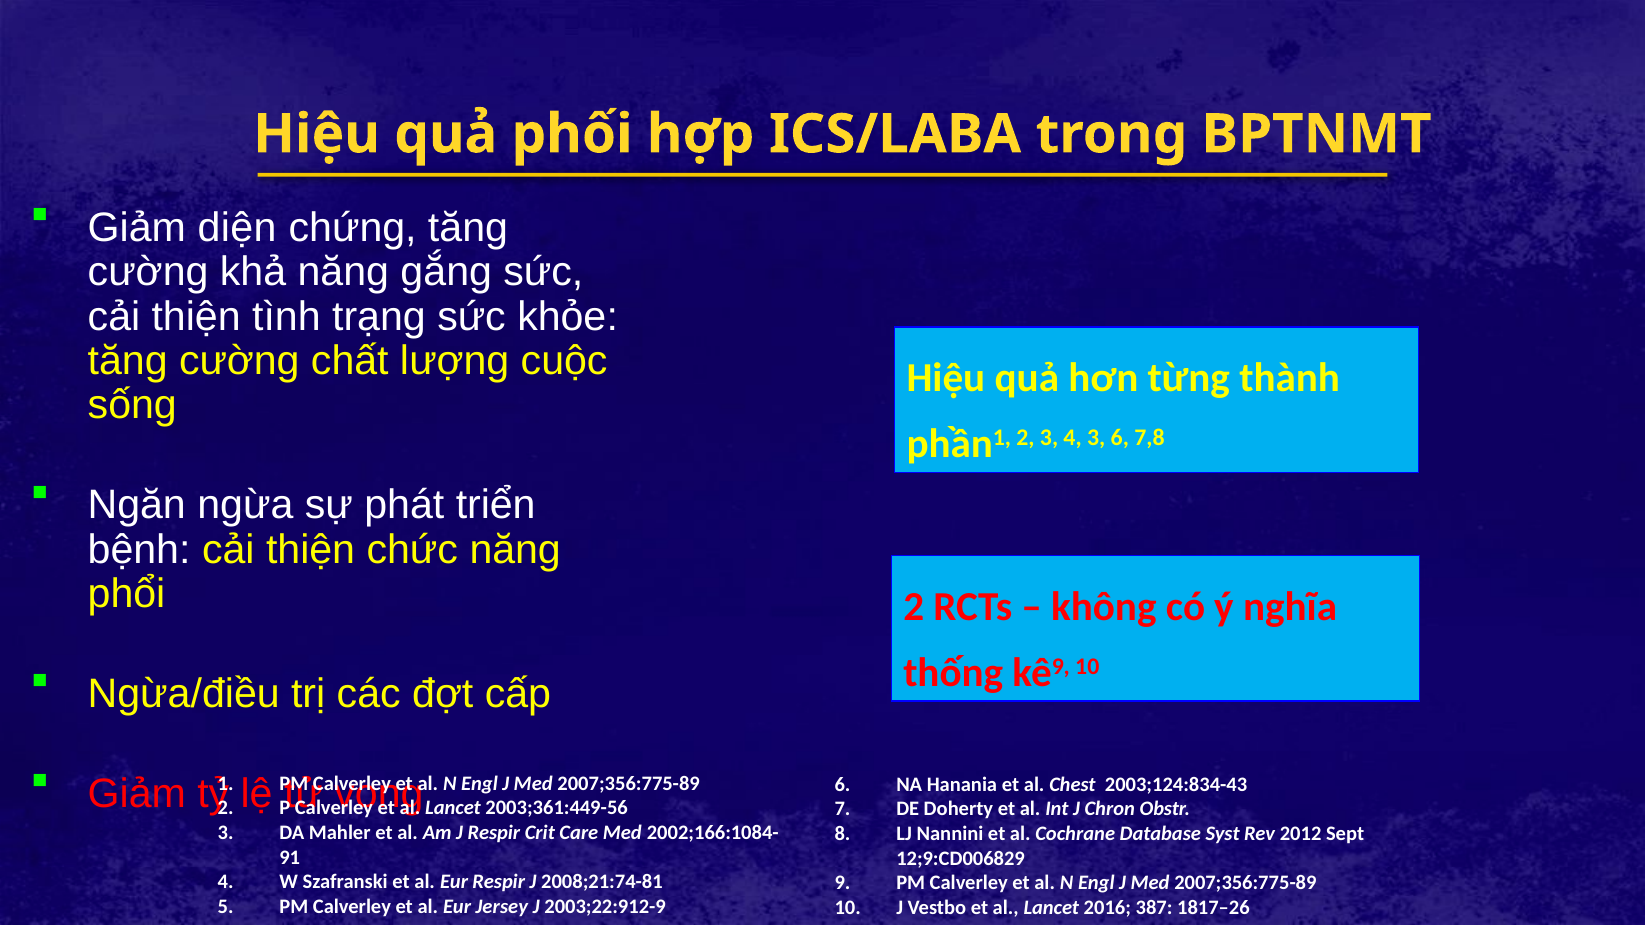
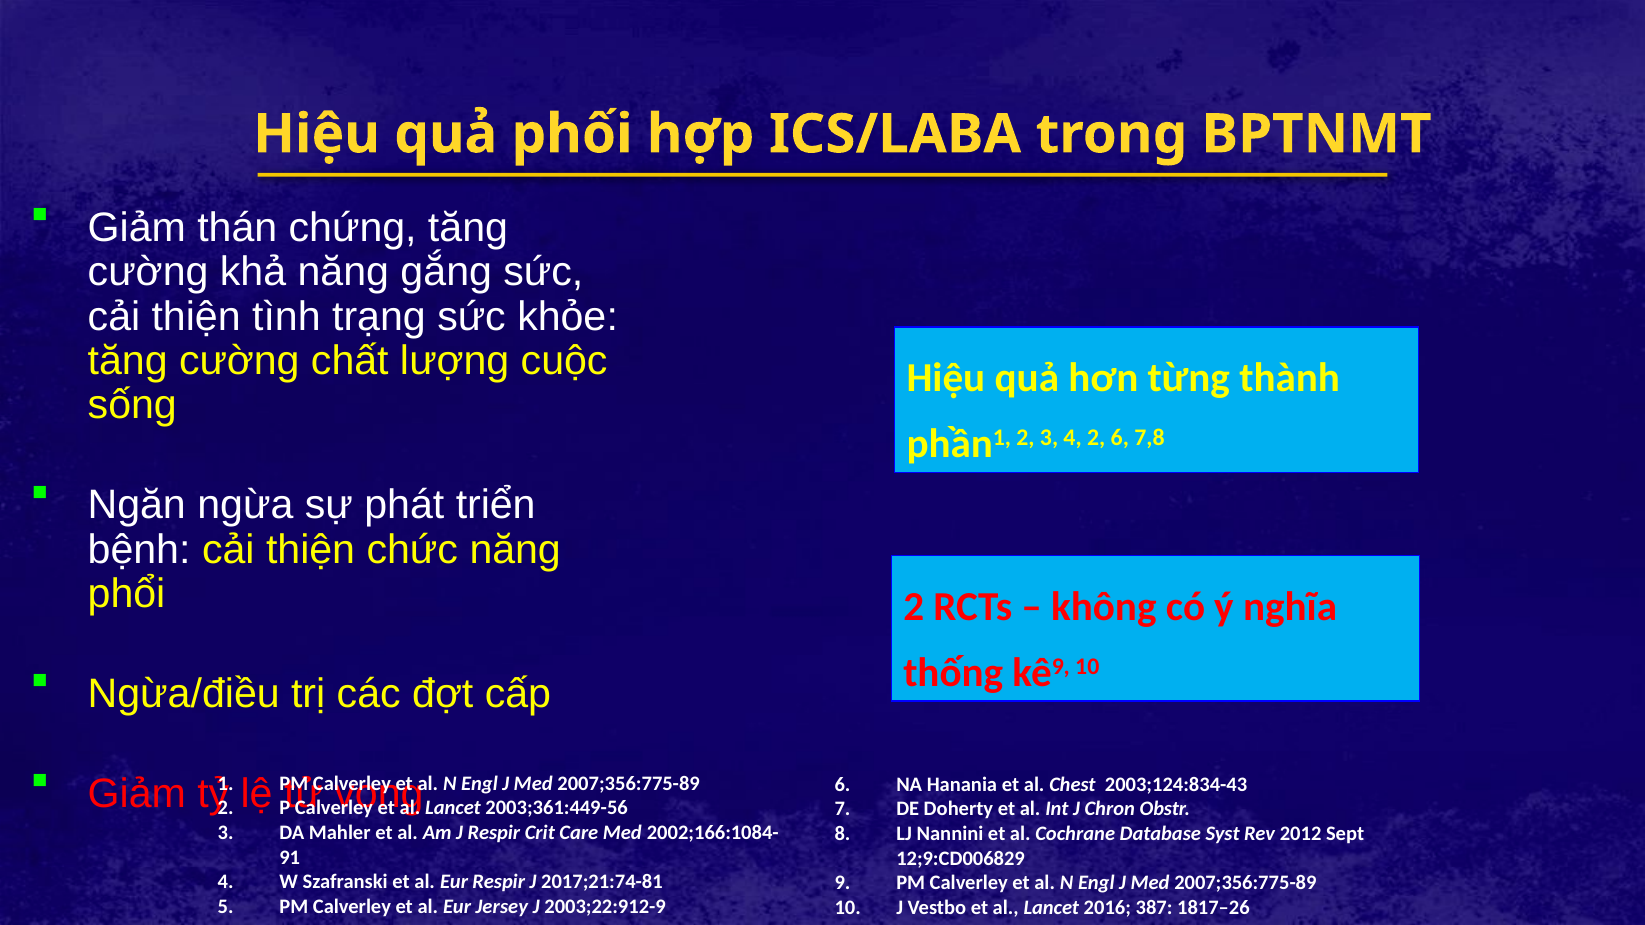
diện: diện -> thán (237, 228)
4 3: 3 -> 2 (1096, 438)
2008;21:74-81: 2008;21:74-81 -> 2017;21:74-81 (602, 882)
